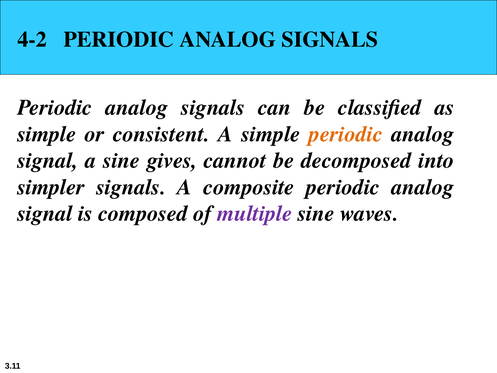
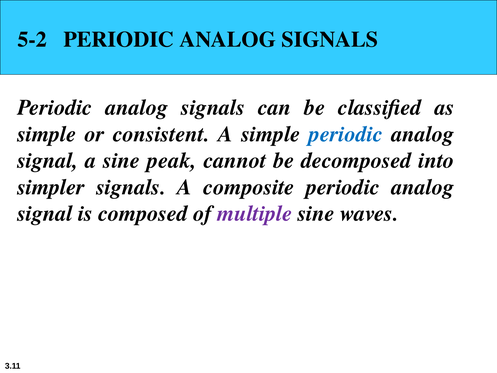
4-2: 4-2 -> 5-2 (32, 39)
periodic colour: orange -> blue (346, 134)
gives: gives -> peak (172, 160)
